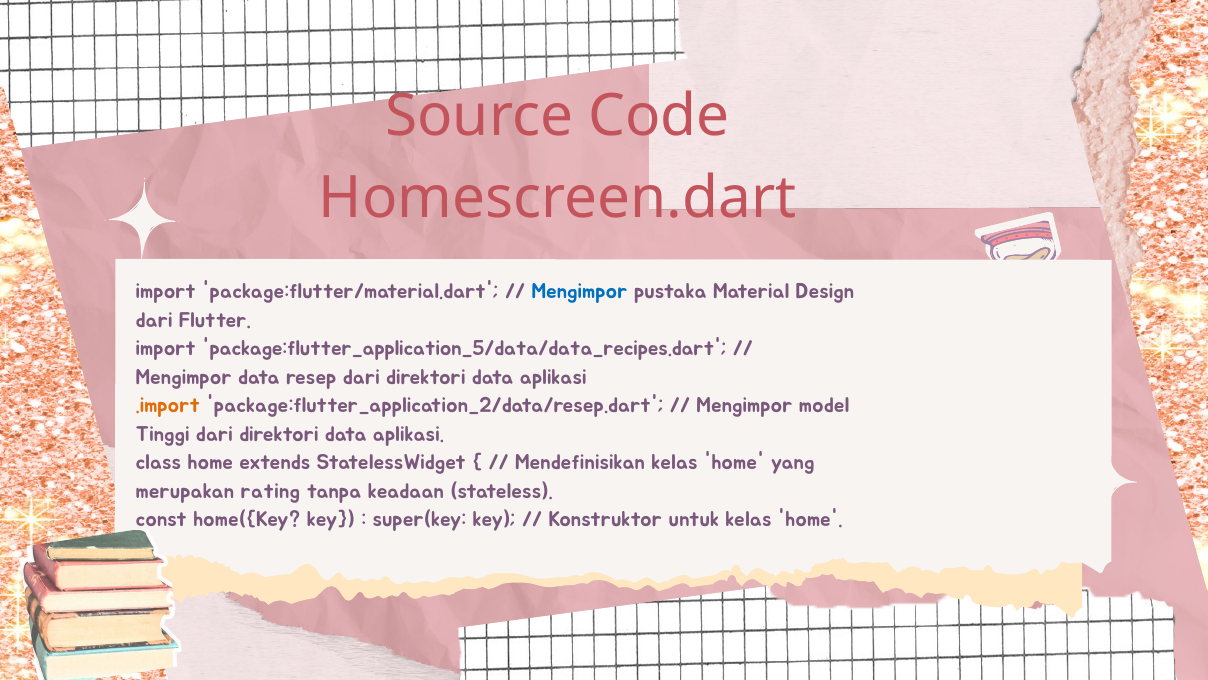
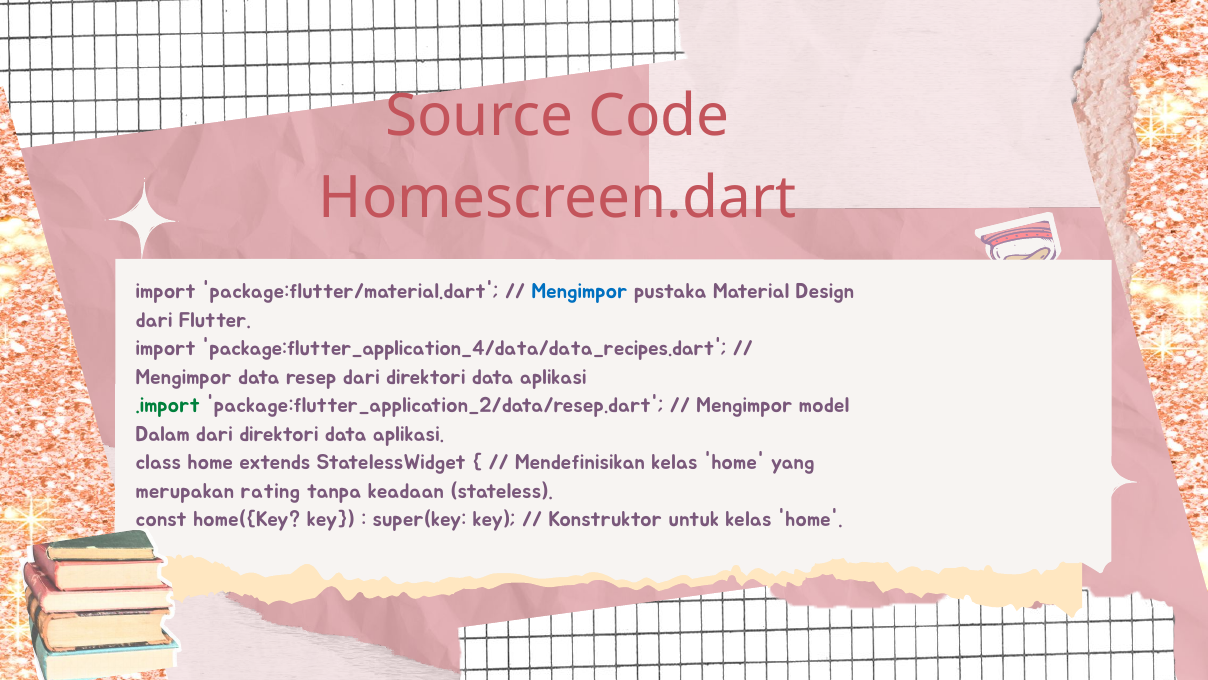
package:flutter_application_5/data/data_recipes.dart: package:flutter_application_5/data/data_recipes.dart -> package:flutter_application_4/data/data_recipes.dart (464, 348)
.import colour: orange -> green (168, 405)
Tinggi: Tinggi -> Dalam (163, 434)
